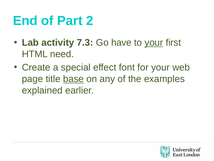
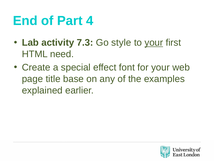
2: 2 -> 4 (90, 21)
have: have -> style (121, 43)
base underline: present -> none (73, 79)
